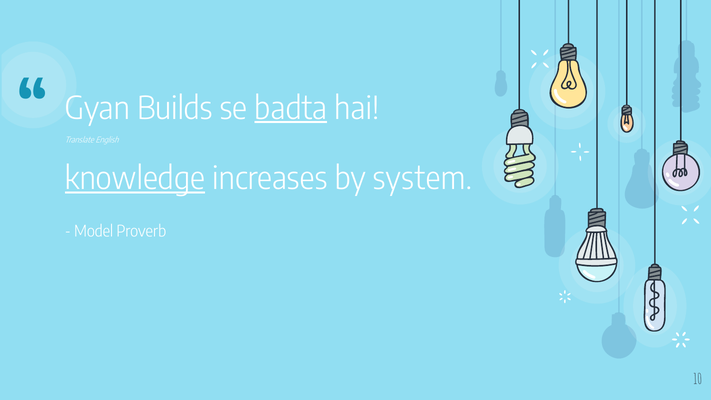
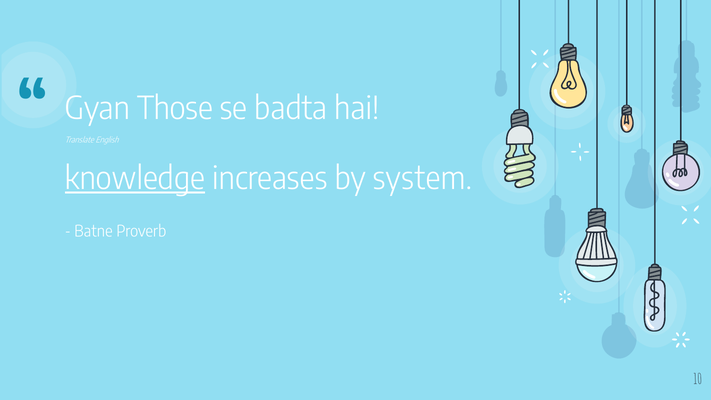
Builds: Builds -> Those (175, 109)
badta underline: present -> none (291, 109)
Model: Model -> Batne (93, 232)
